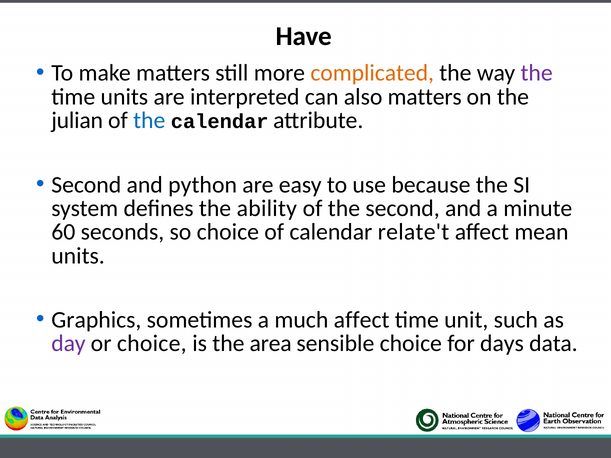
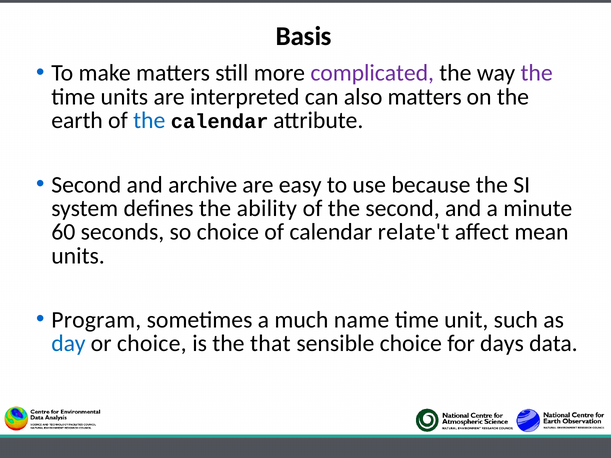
Have: Have -> Basis (304, 37)
complicated colour: orange -> purple (372, 73)
julian: julian -> earth (77, 121)
python: python -> archive (203, 185)
Graphics: Graphics -> Program (96, 320)
much affect: affect -> name (362, 320)
day colour: purple -> blue (68, 344)
area: area -> that (270, 344)
